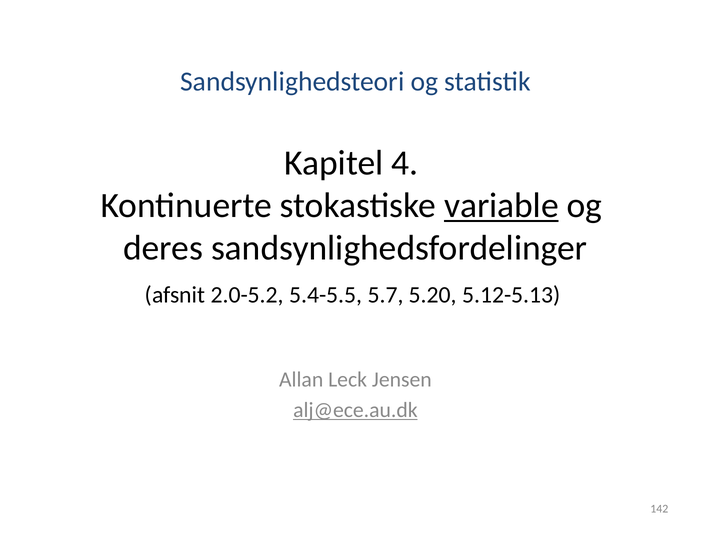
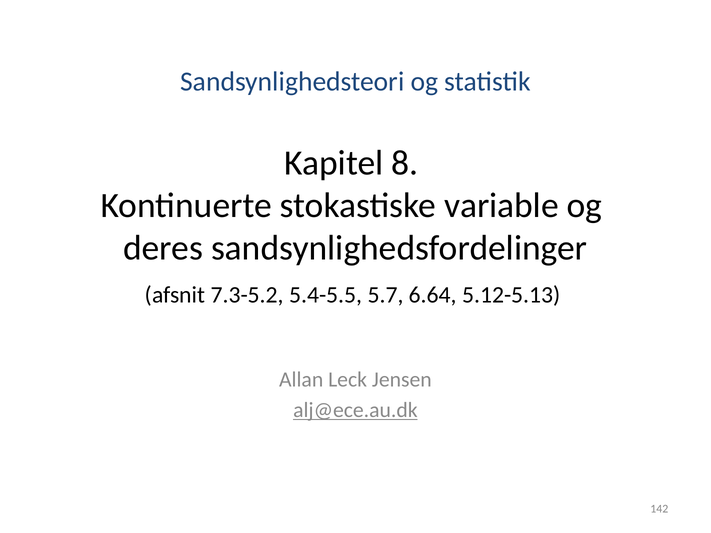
4: 4 -> 8 (405, 163)
variable underline: present -> none (501, 206)
2.0-5.2: 2.0-5.2 -> 7.3-5.2 (247, 295)
5.20: 5.20 -> 6.64 (433, 295)
